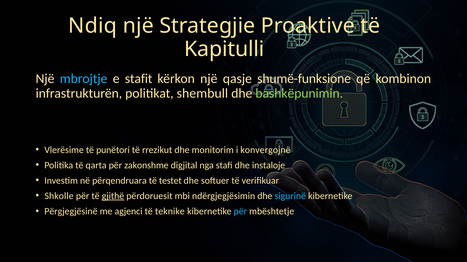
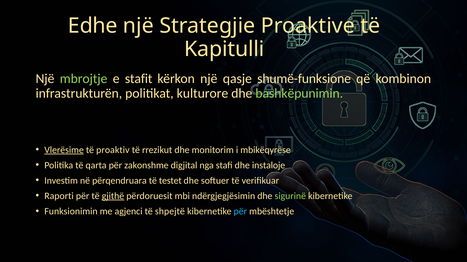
Ndiq: Ndiq -> Edhe (93, 26)
mbrojtje colour: light blue -> light green (84, 79)
shembull: shembull -> kulturore (202, 94)
Vlerësime underline: none -> present (64, 150)
punëtori: punëtori -> proaktiv (113, 150)
konvergojnë: konvergojnë -> mbikëqyrëse (266, 150)
Shkolle: Shkolle -> Raporti (59, 196)
sigurinë colour: light blue -> light green (290, 196)
Përgjegjësinë: Përgjegjësinë -> Funksionimin (71, 212)
teknike: teknike -> shpejtë (170, 212)
